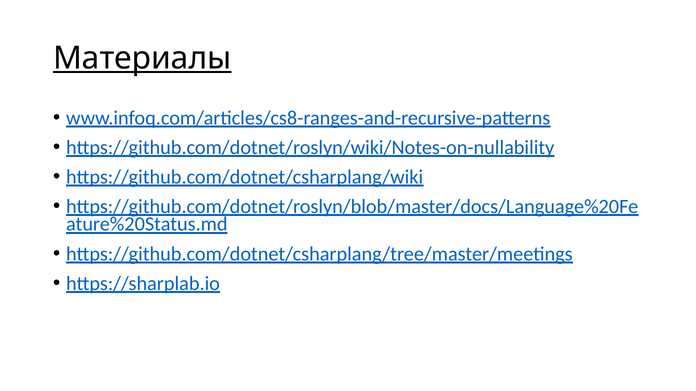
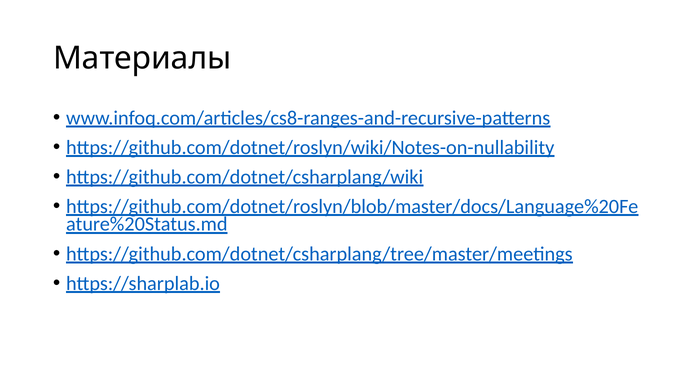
Материалы underline: present -> none (142, 58)
